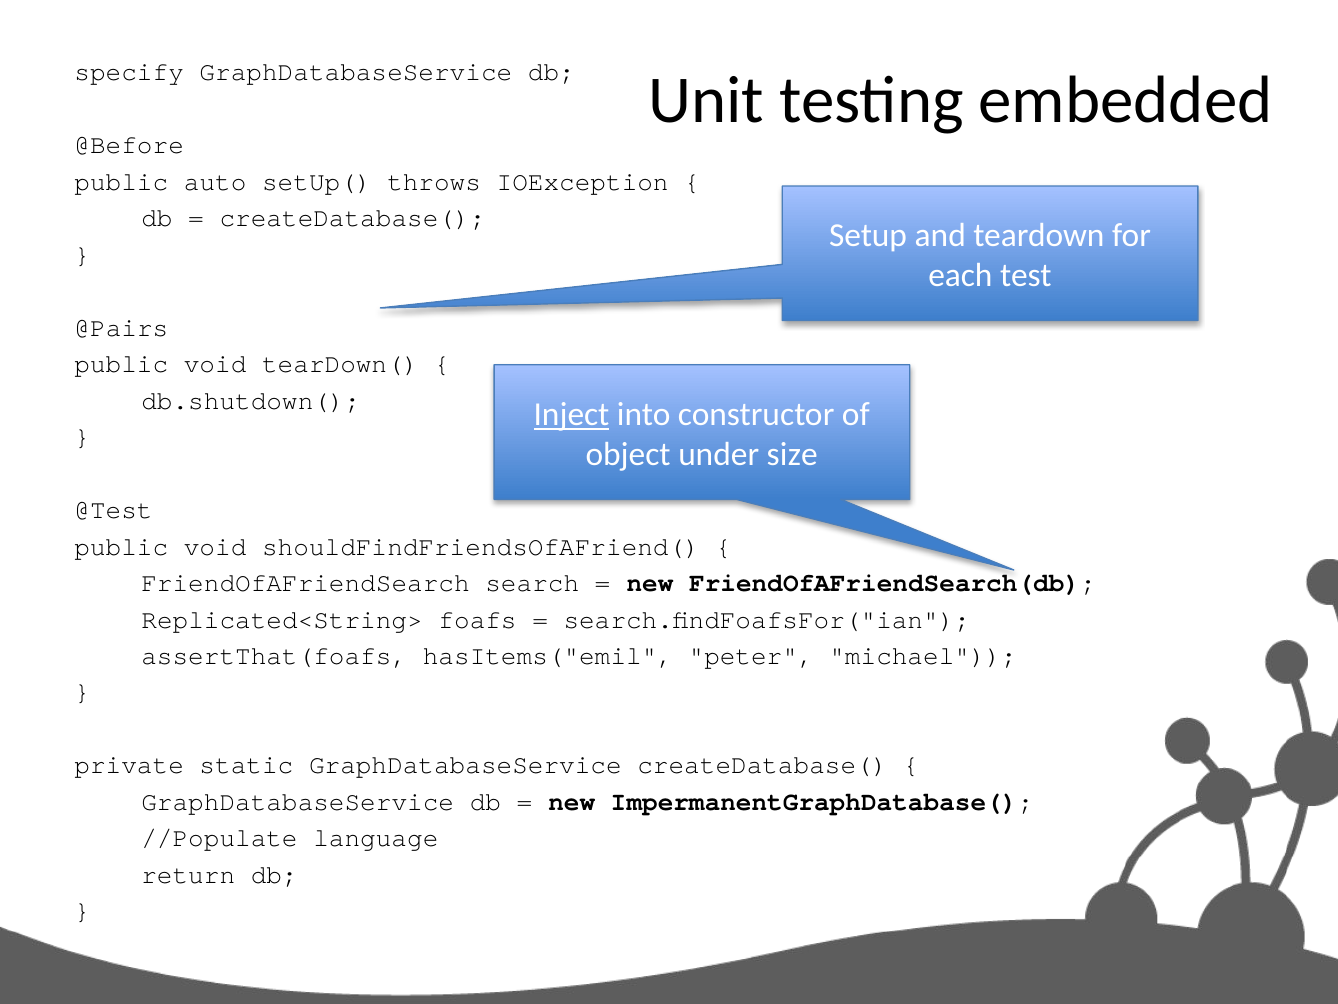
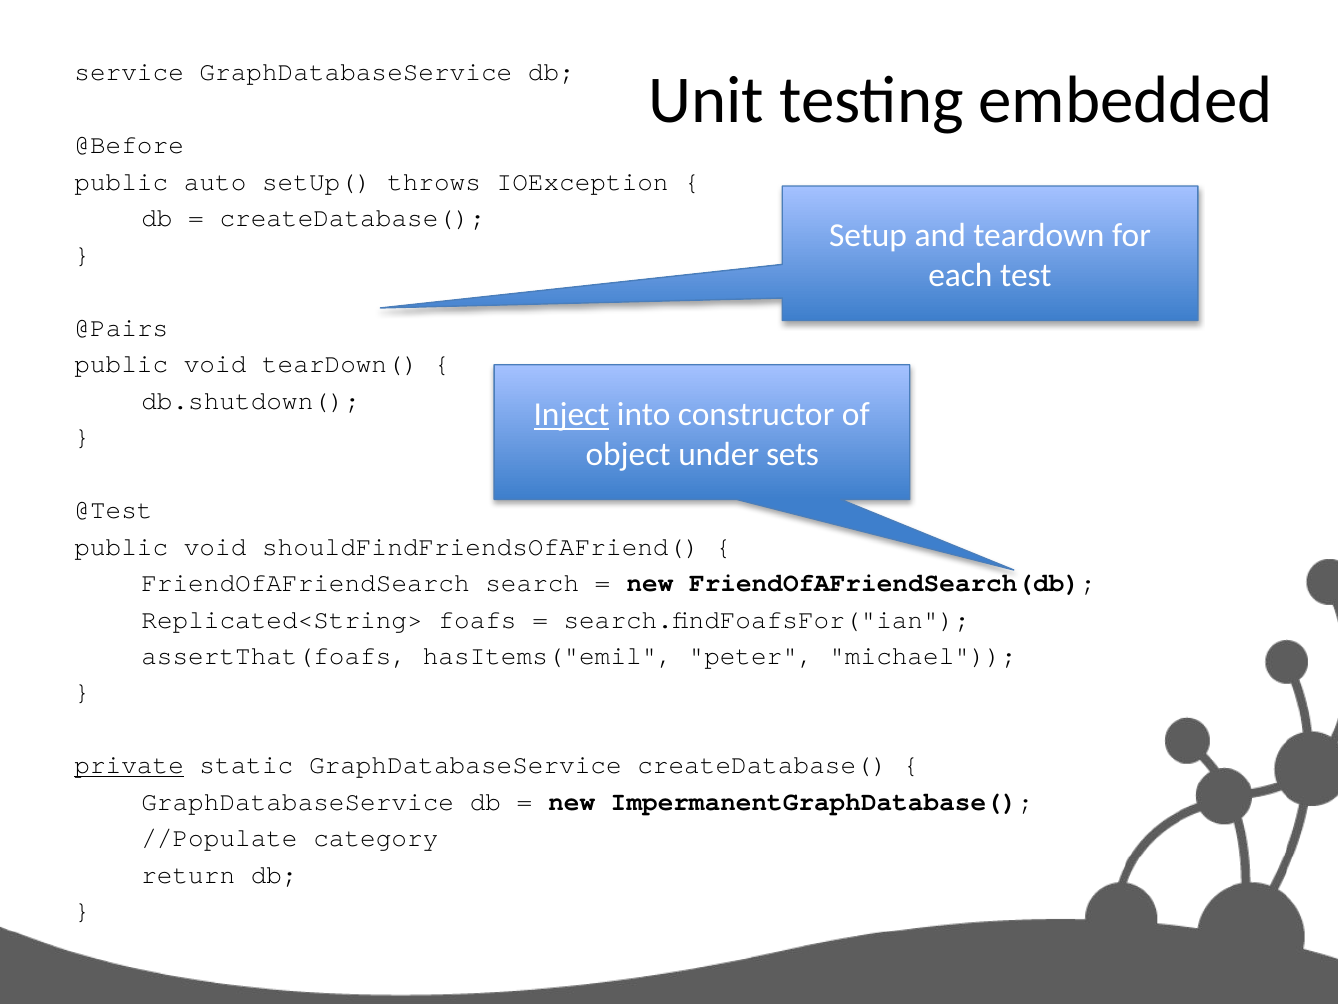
specify: specify -> service (129, 72)
size: size -> sets (793, 454)
private underline: none -> present (129, 765)
language: language -> category (376, 838)
